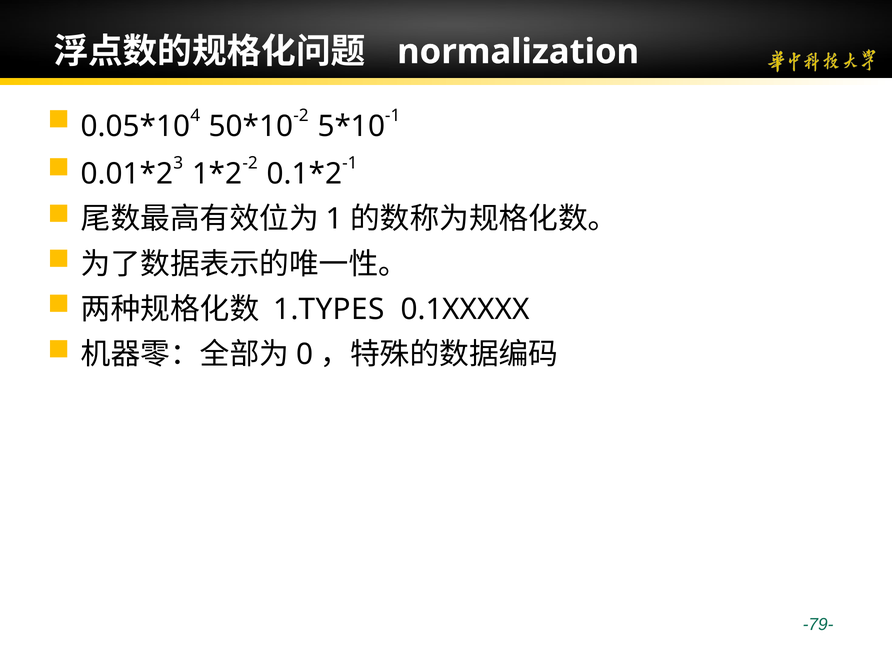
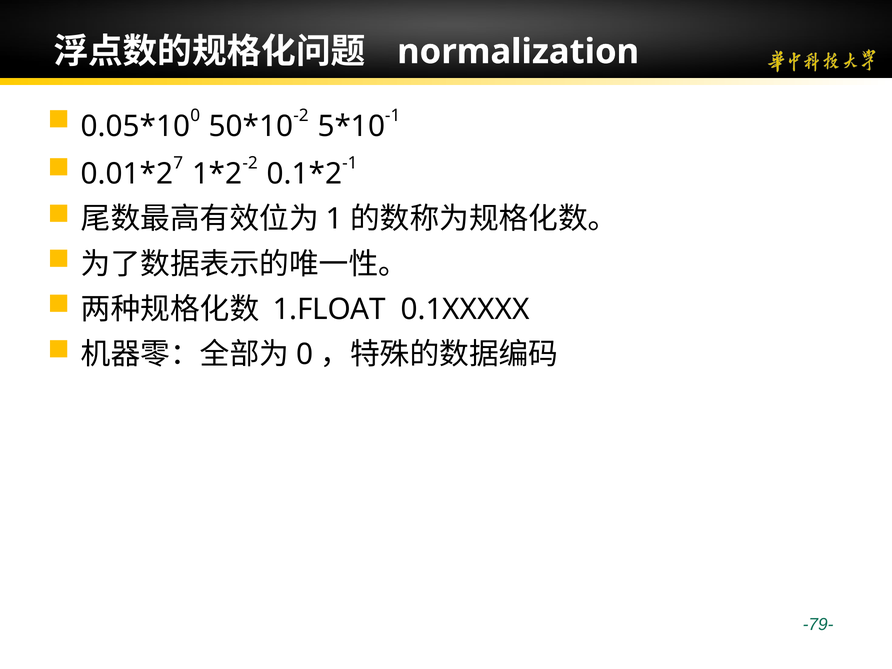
4: 4 -> 0 (195, 115)
3: 3 -> 7 (178, 163)
1.TYPES: 1.TYPES -> 1.FLOAT (329, 309)
